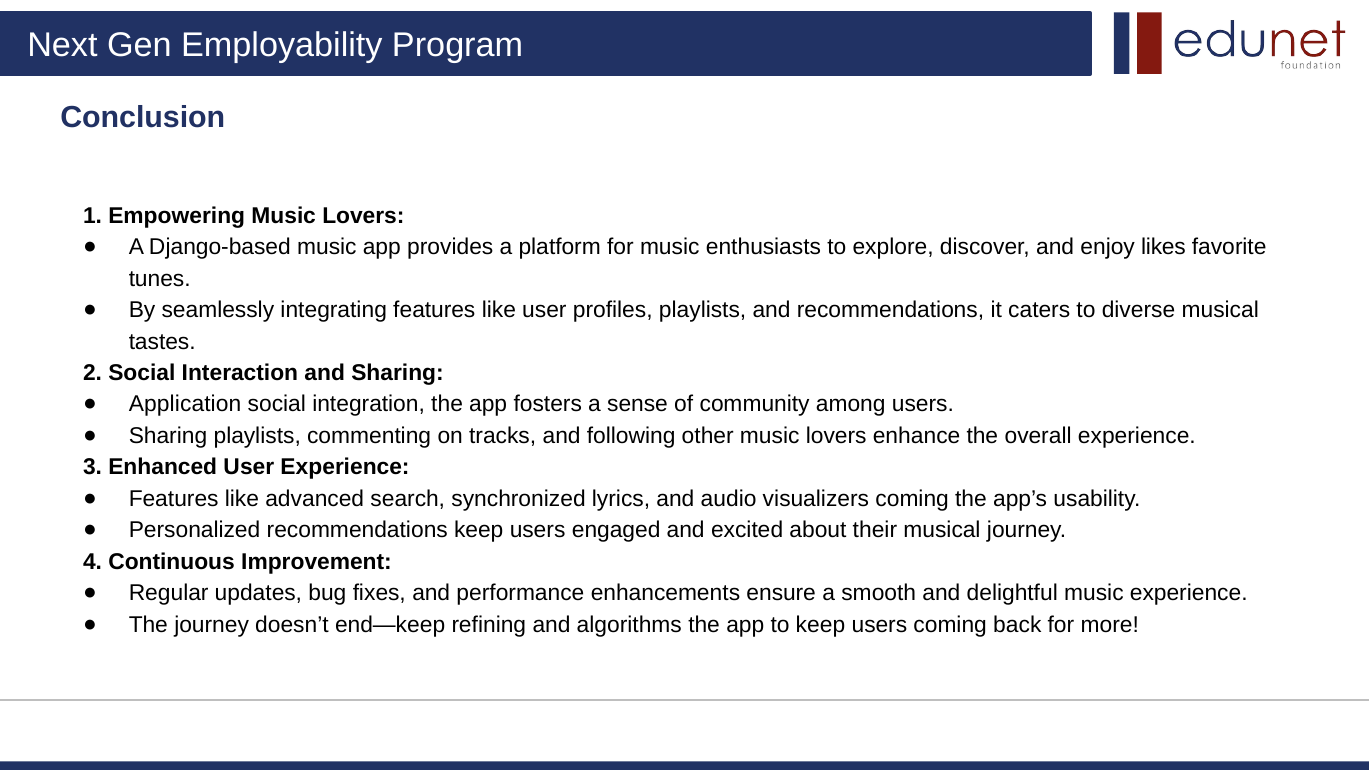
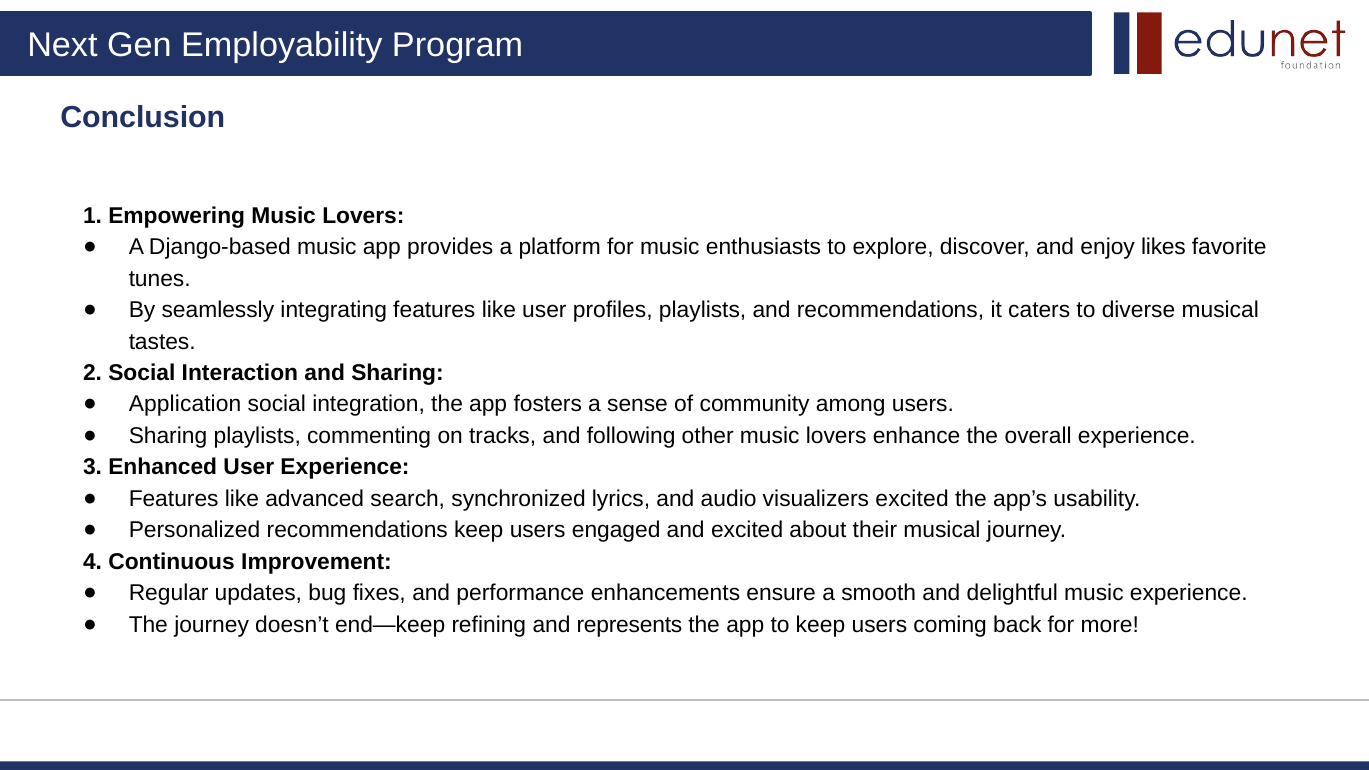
visualizers coming: coming -> excited (912, 499)
algorithms: algorithms -> represents (629, 625)
